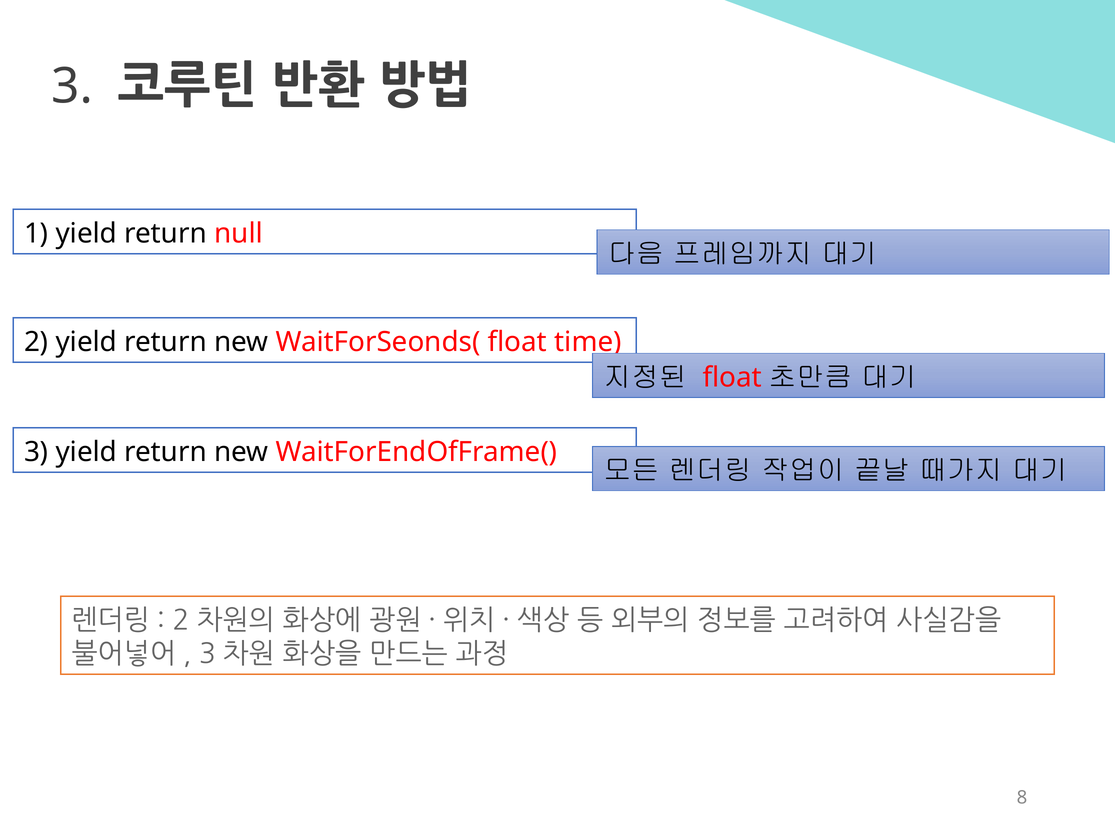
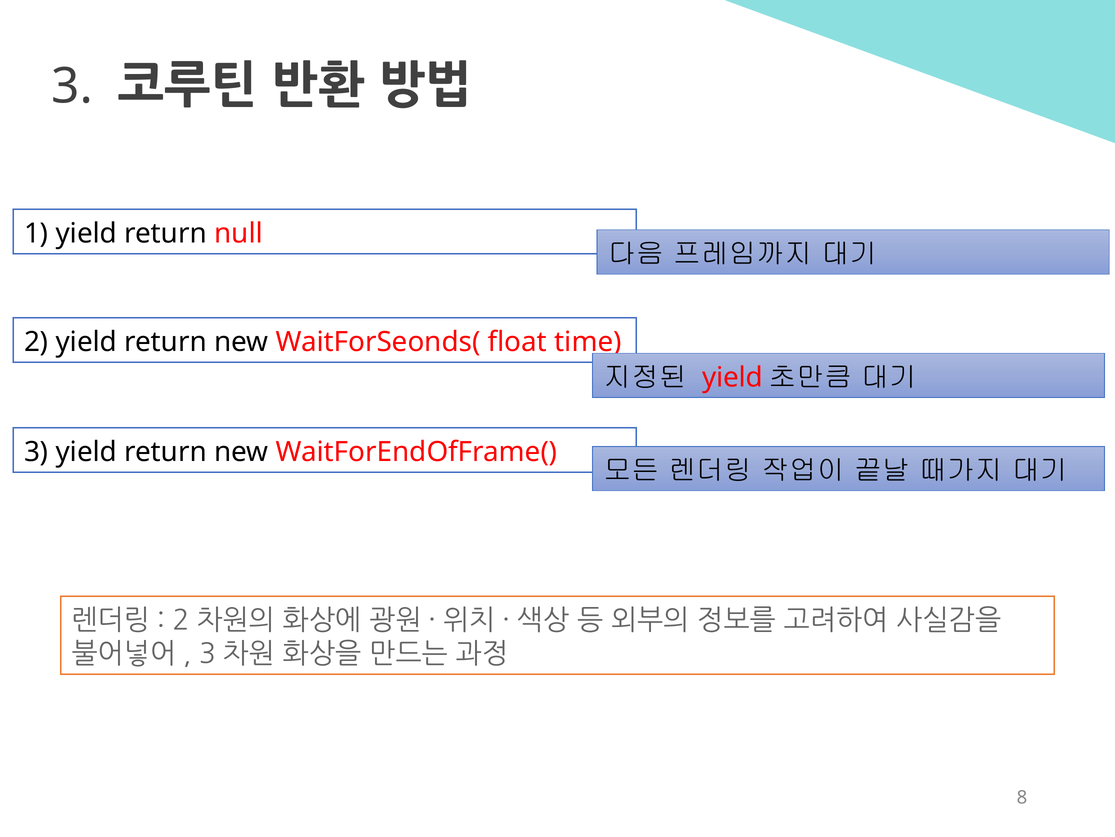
float: float -> yield (732, 377)
